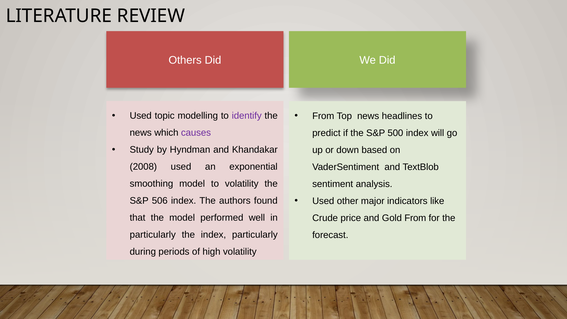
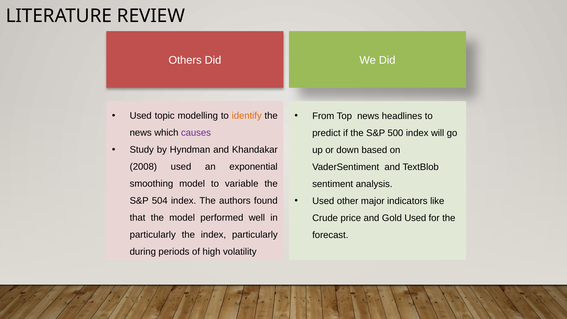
identify colour: purple -> orange (247, 116)
to volatility: volatility -> variable (242, 184)
506: 506 -> 504 (160, 201)
Gold From: From -> Used (415, 218)
